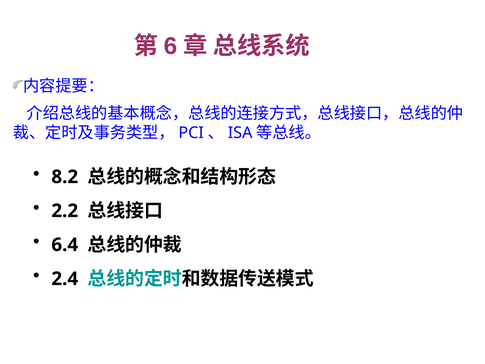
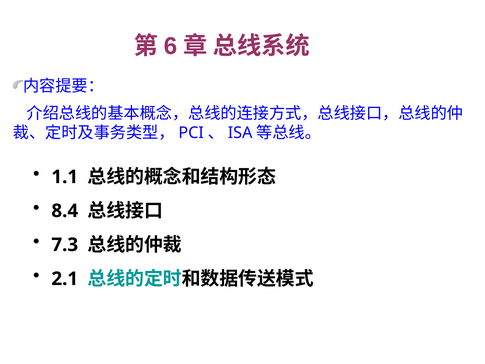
8.2: 8.2 -> 1.1 (65, 177)
2.2: 2.2 -> 8.4 (65, 211)
6.4: 6.4 -> 7.3 (65, 245)
2.4: 2.4 -> 2.1 (65, 279)
